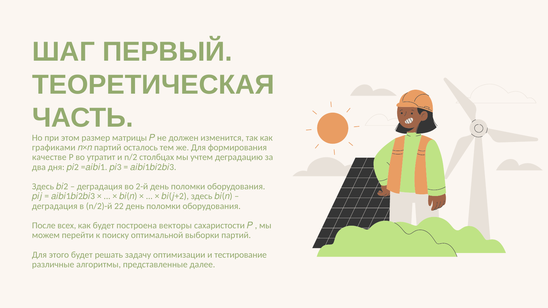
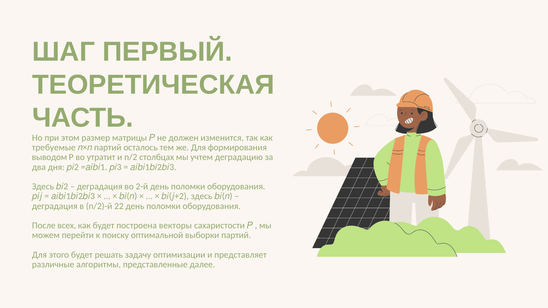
графиками: графиками -> требуемые (54, 148)
качестве: качестве -> выводом (49, 157)
тестирование: тестирование -> представляет (241, 255)
